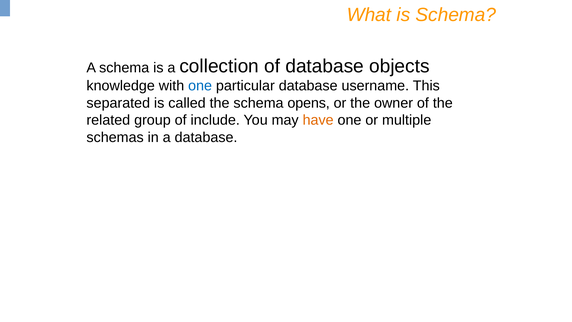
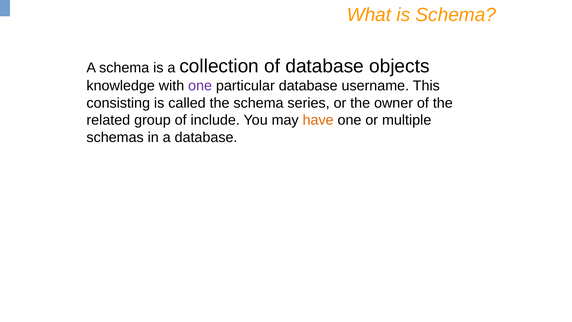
one colour: blue -> purple (200, 86)
separated: separated -> consisting (118, 103)
opens: opens -> series (309, 103)
